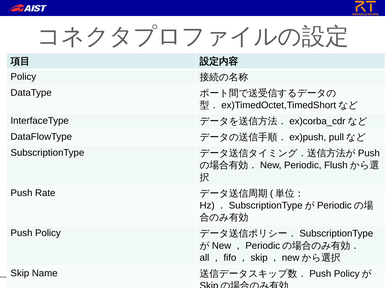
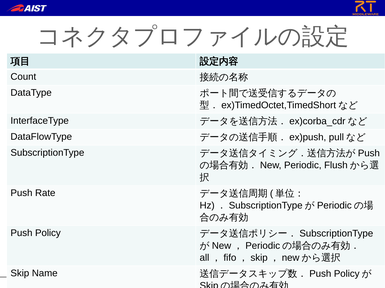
Policy: Policy -> Count (23, 77)
